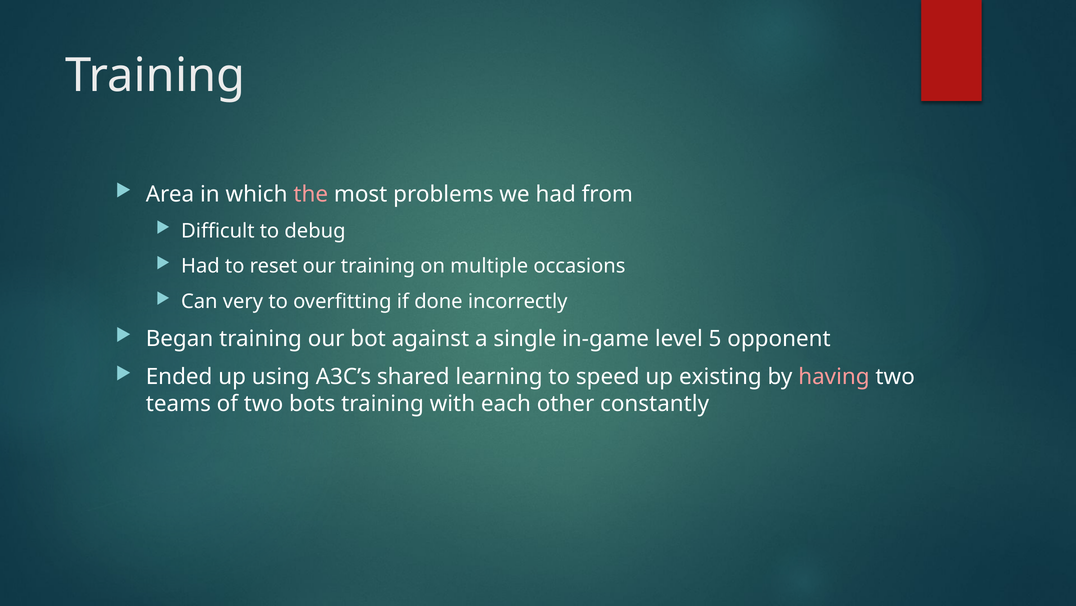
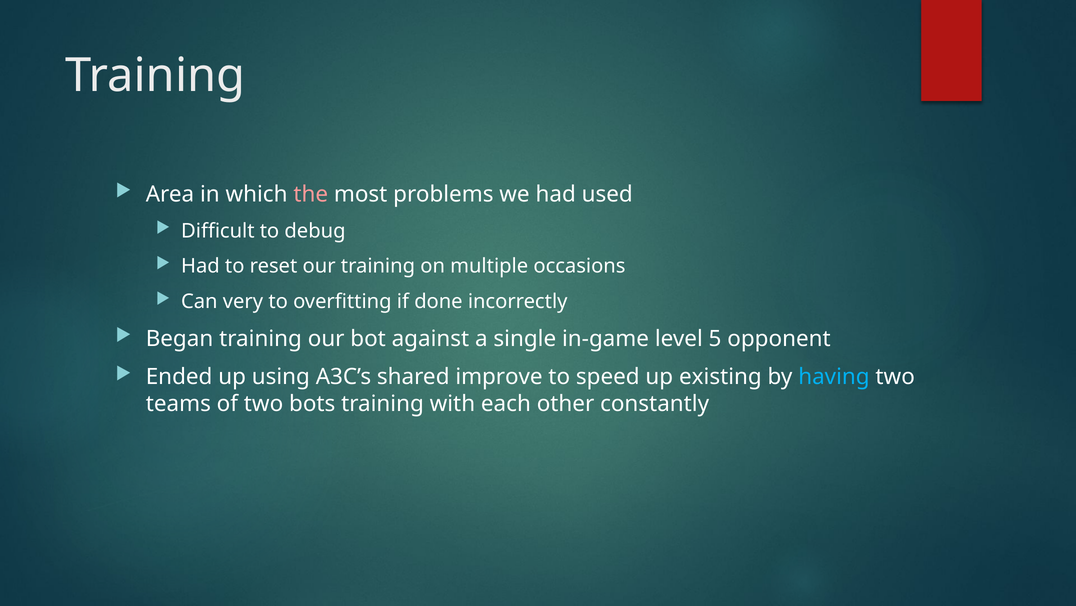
from: from -> used (607, 194)
learning: learning -> improve (499, 377)
having colour: pink -> light blue (834, 377)
